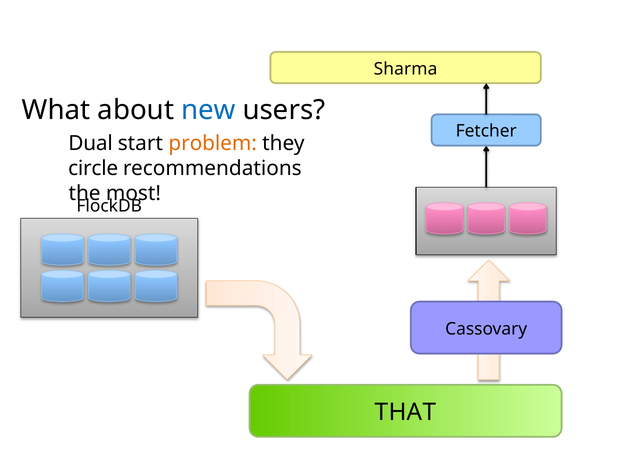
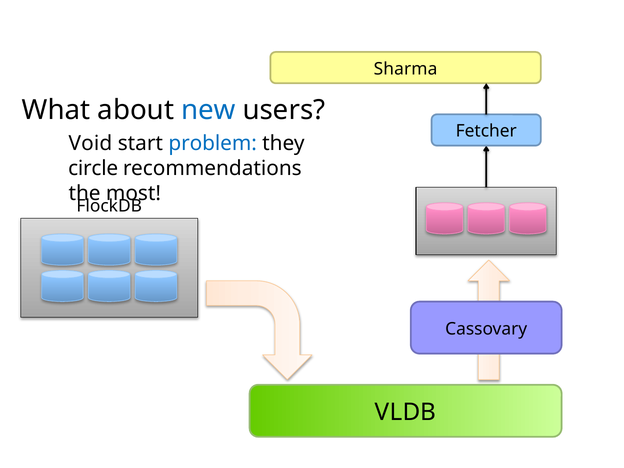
Dual: Dual -> Void (90, 143)
problem colour: orange -> blue (213, 143)
THAT: THAT -> VLDB (406, 412)
